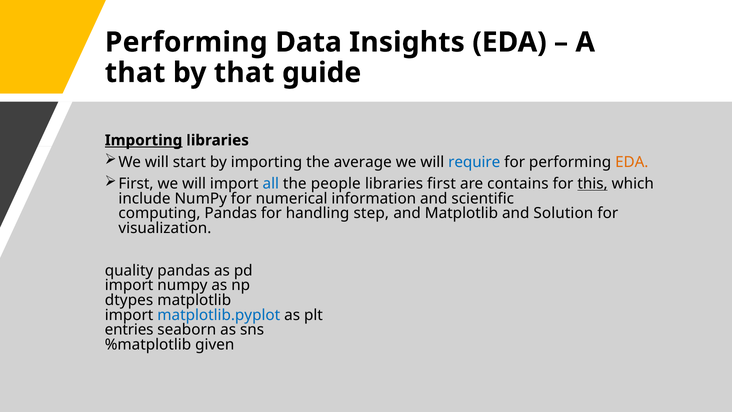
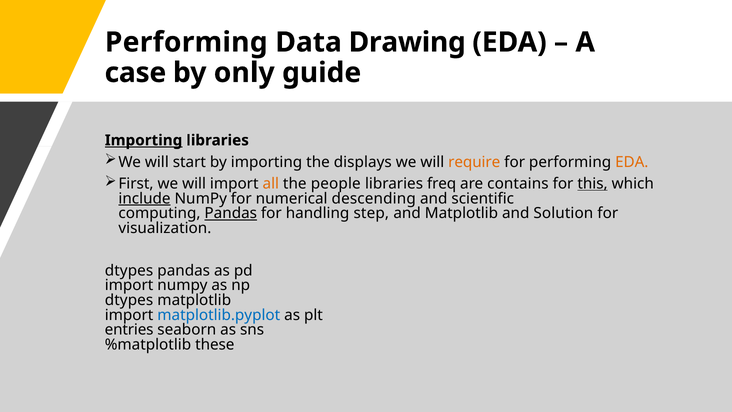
Insights: Insights -> Drawing (407, 42)
that: that -> case (135, 73)
by that: that -> only (244, 73)
average: average -> displays (363, 162)
require colour: blue -> orange (474, 162)
all colour: blue -> orange (271, 184)
libraries first: first -> freq (442, 184)
include underline: none -> present (145, 198)
information: information -> descending (374, 198)
Pandas underline: none -> present (231, 213)
quality: quality -> dtypes (129, 270)
given: given -> these (215, 344)
